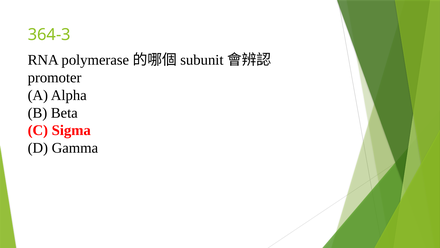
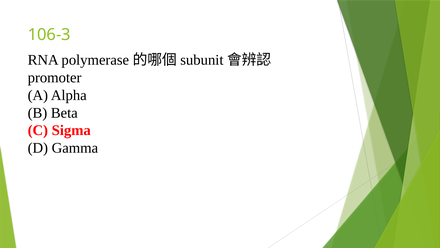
364-3: 364-3 -> 106-3 (49, 35)
